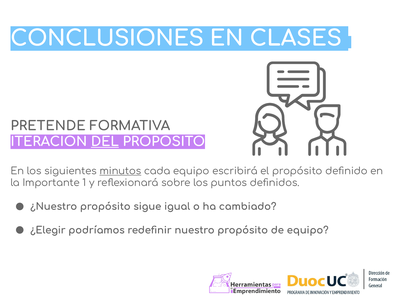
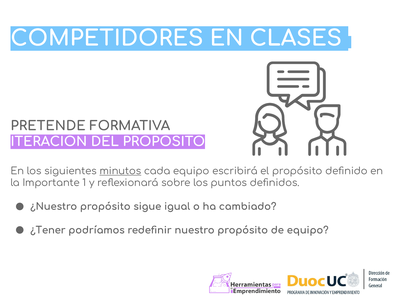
CONCLUSIONES: CONCLUSIONES -> COMPETIDORES (107, 38)
DEL underline: present -> none (105, 142)
¿Elegir: ¿Elegir -> ¿Tener (48, 230)
